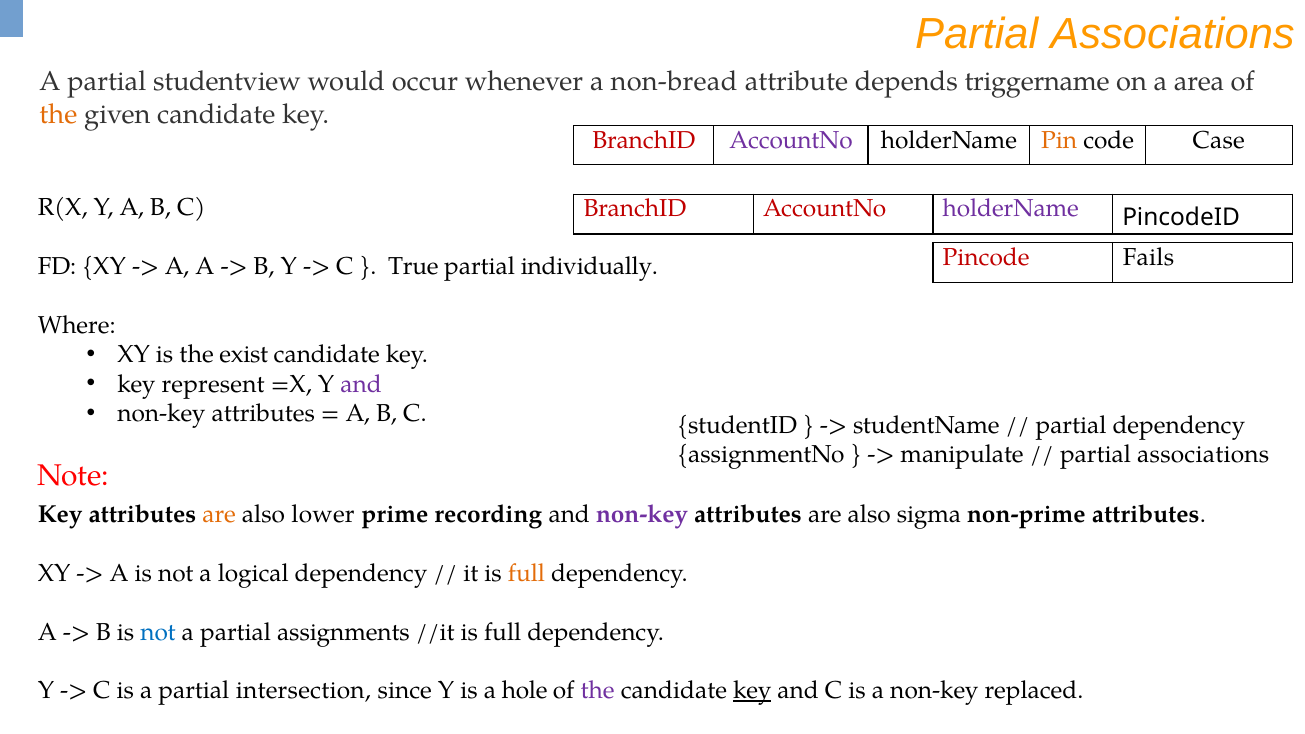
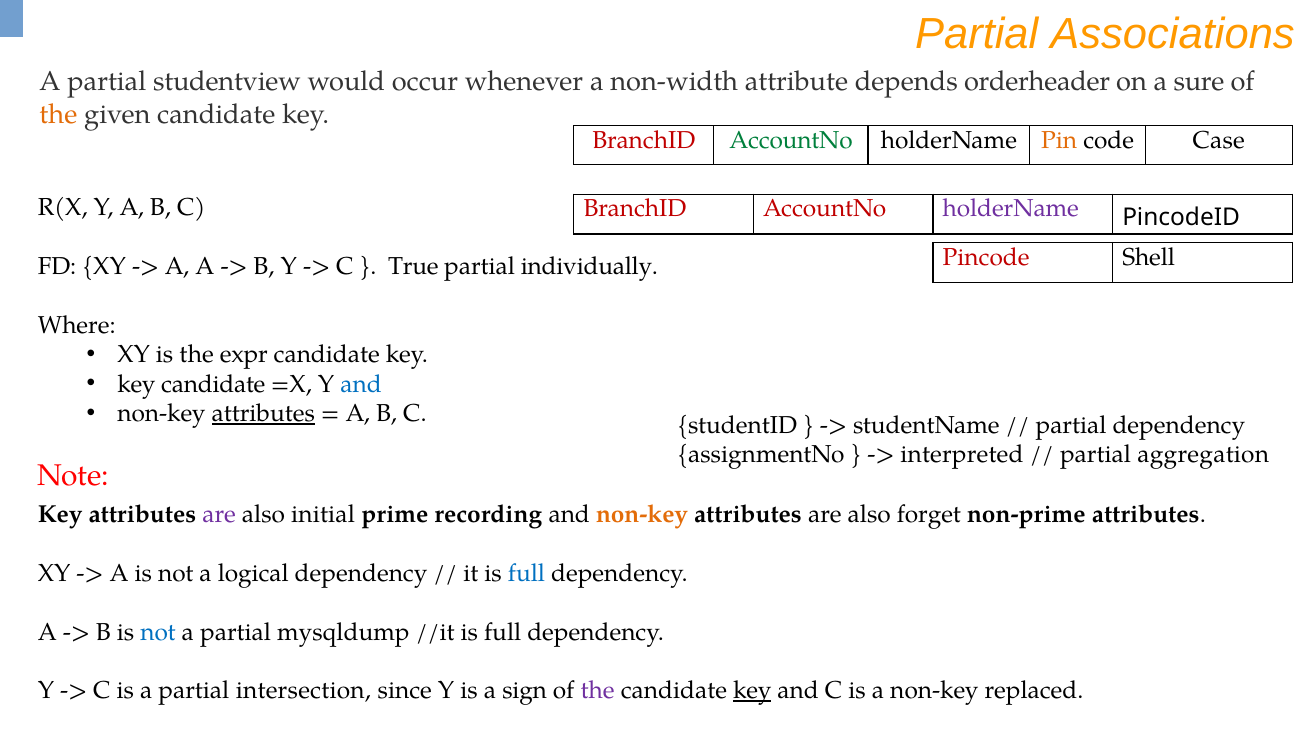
non-bread: non-bread -> non-width (674, 82)
triggername: triggername -> orderheader (1037, 82)
area: area -> sure (1199, 82)
AccountNo colour: purple -> green (791, 140)
Fails: Fails -> Shell (1149, 257)
exist: exist -> expr (244, 355)
key represent: represent -> candidate (213, 384)
and colour: purple -> blue (361, 384)
attributes underline: none -> present (263, 413)
manipulate: manipulate -> interpreted (962, 454)
associations: associations -> aggregation (1203, 454)
are colour: orange -> purple (219, 515)
lower: lower -> initial (323, 515)
non-key colour: purple -> orange (642, 515)
sigma: sigma -> forget (929, 515)
full colour: orange -> blue (526, 573)
assignments: assignments -> mysqldump (343, 632)
hole: hole -> sign (525, 691)
